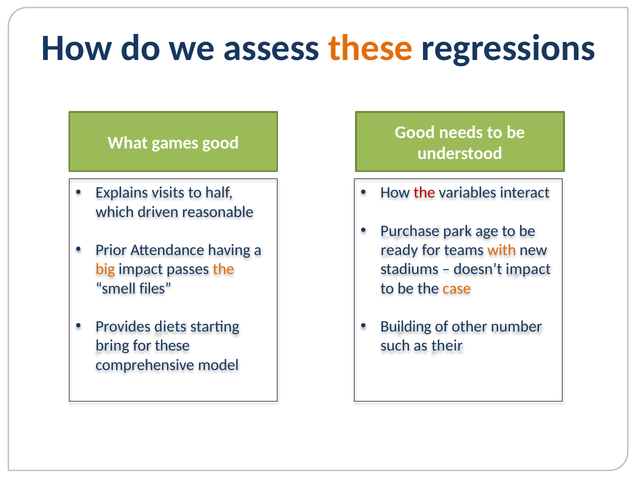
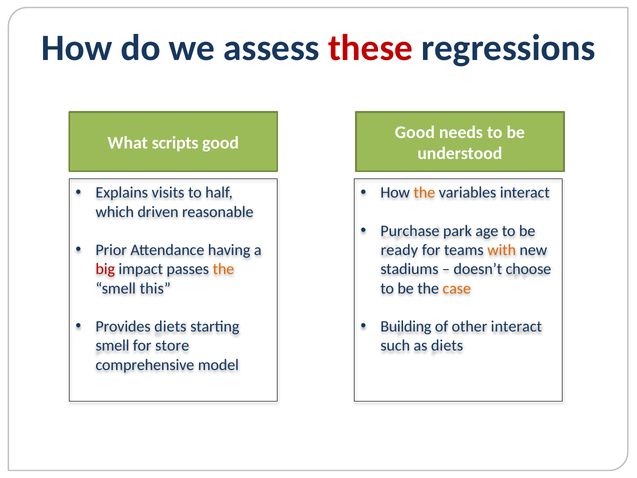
these colour: orange -> red (371, 48)
games: games -> scripts (175, 143)
the colour: red -> orange (424, 193)
big colour: orange -> red (105, 269)
doesn’t impact: impact -> choose (528, 269)
files: files -> this (155, 288)
other number: number -> interact (516, 326)
bring: bring -> smell (112, 345)
for these: these -> store (172, 345)
as their: their -> diets (447, 345)
